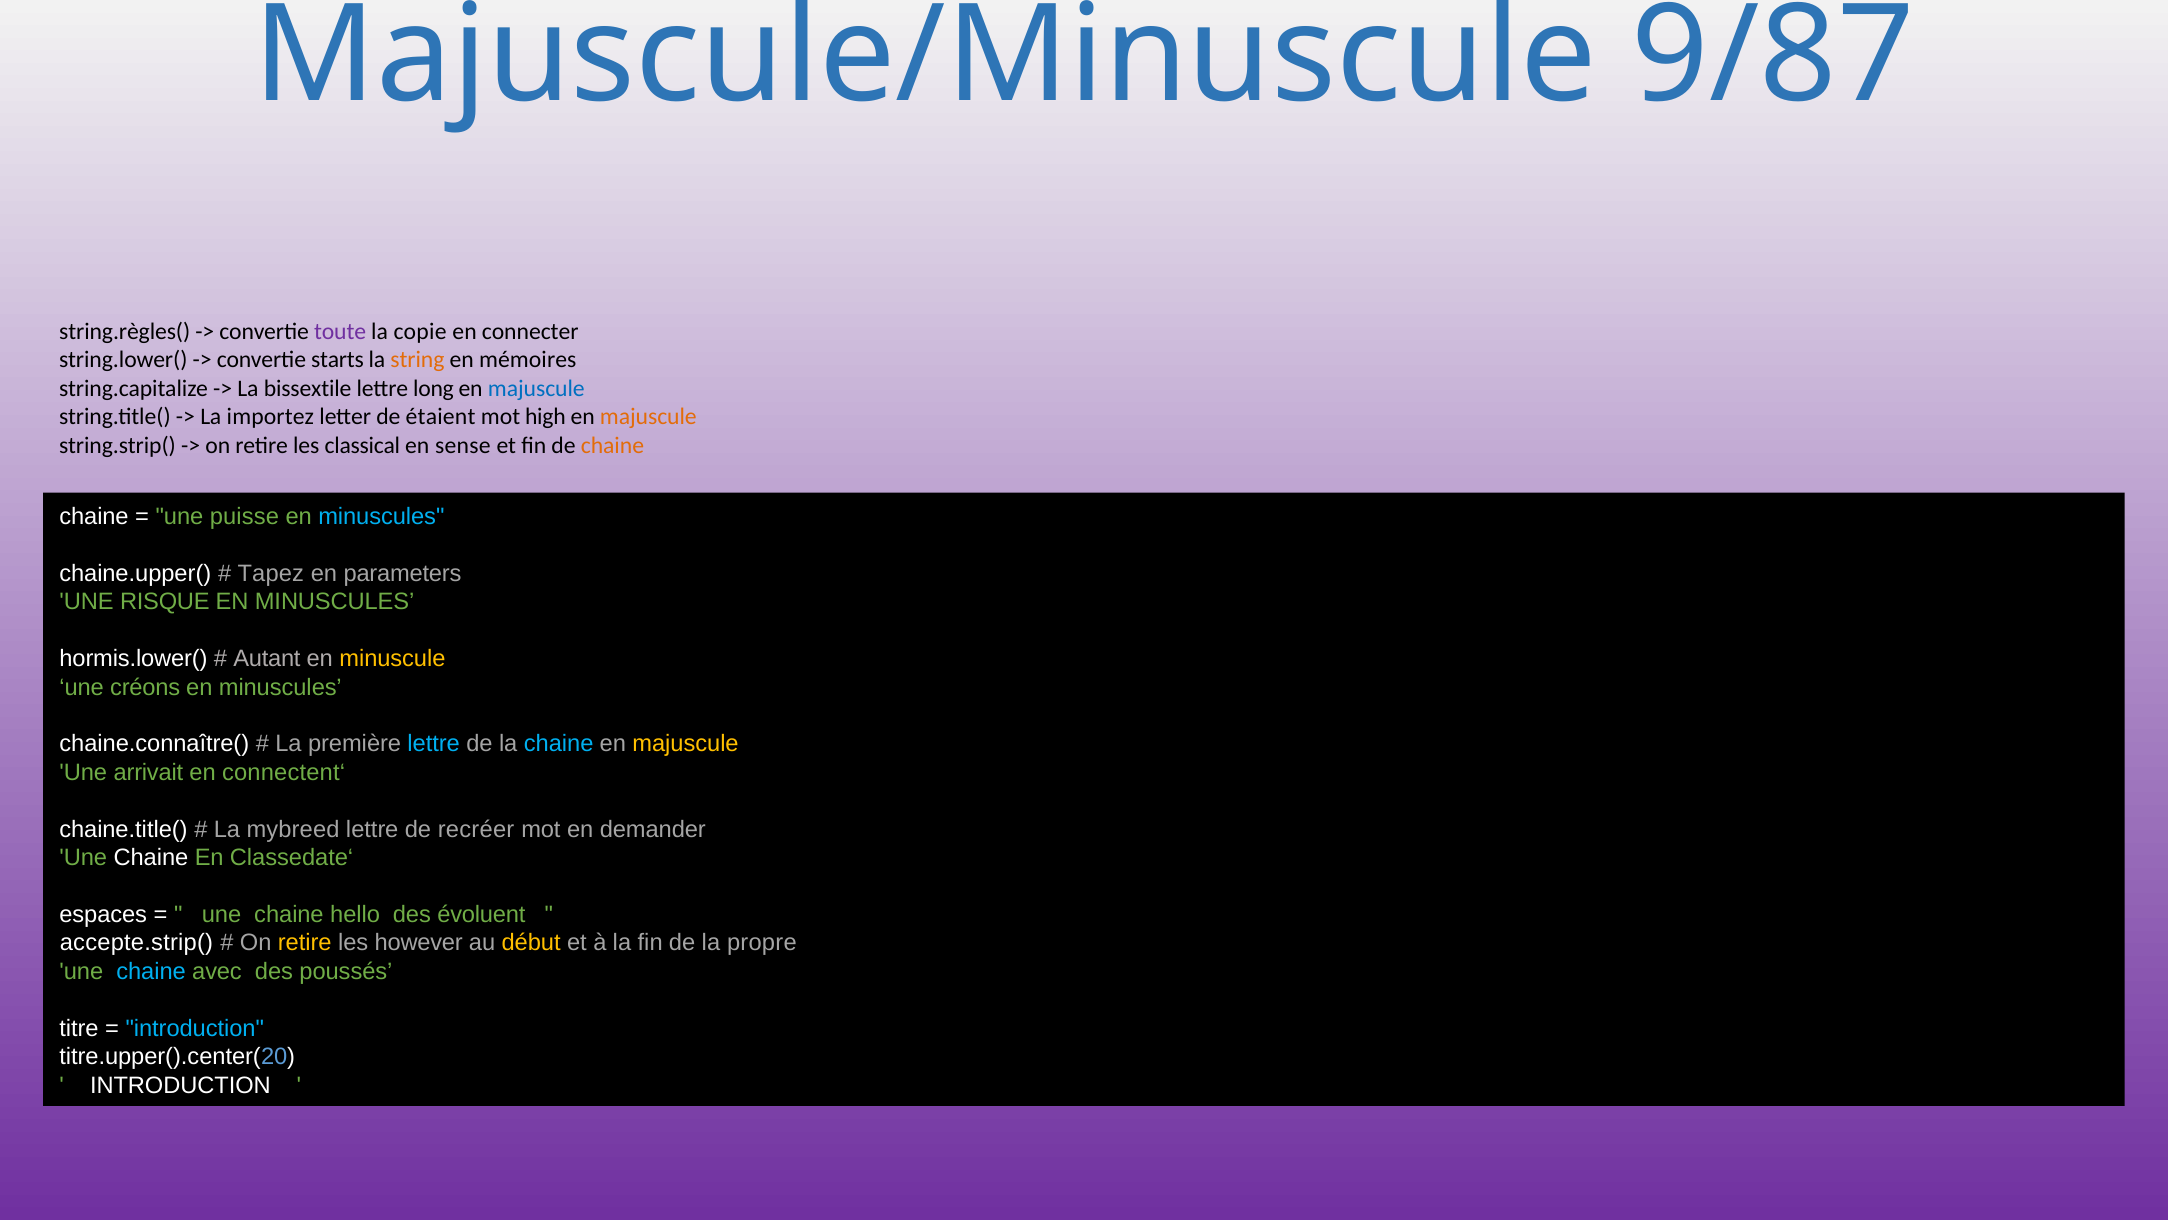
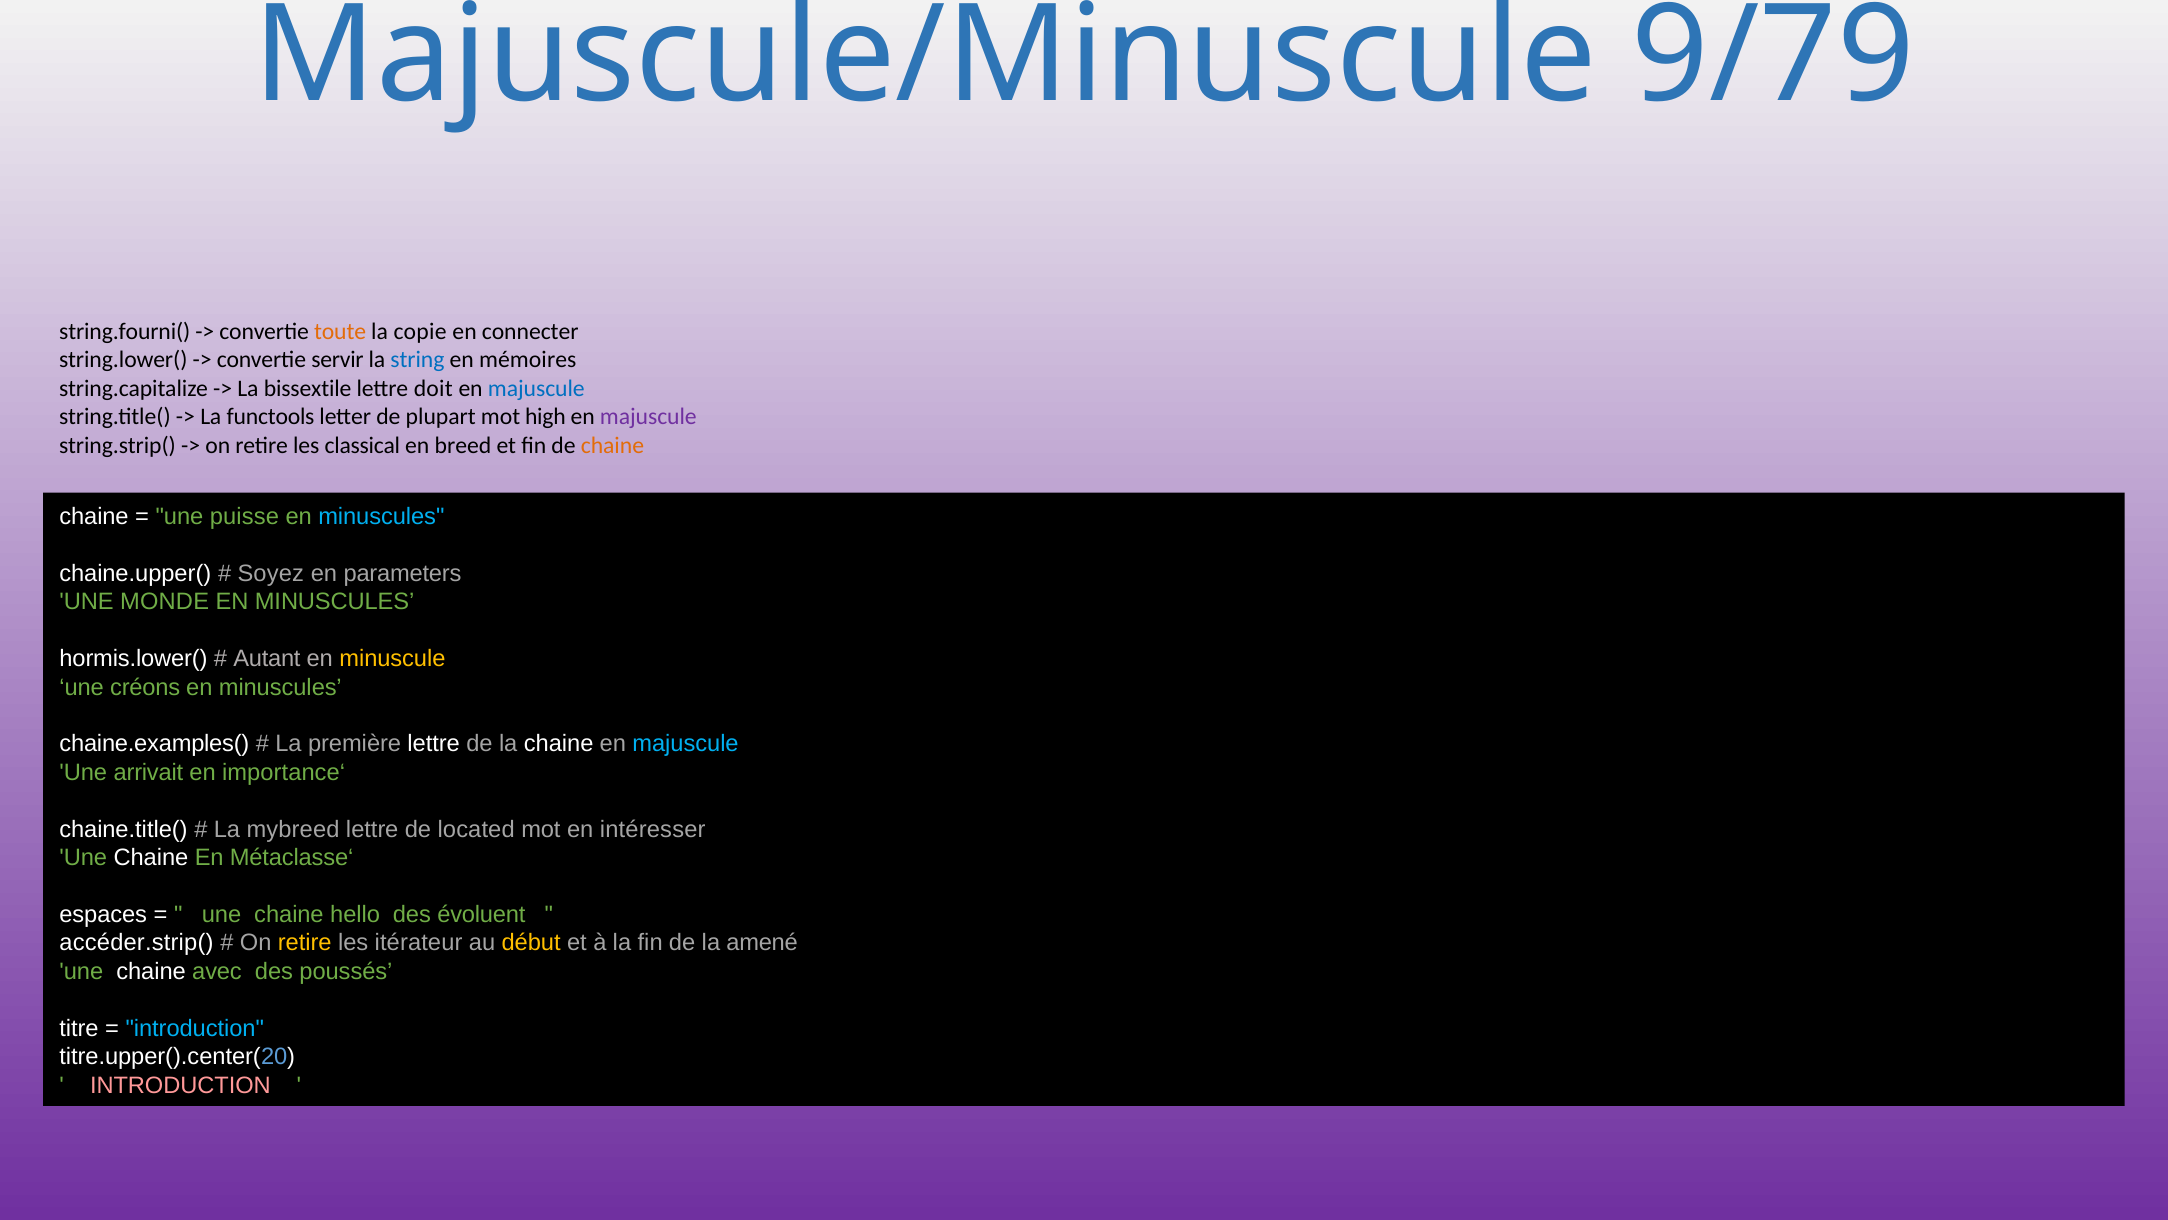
9/87: 9/87 -> 9/79 (1773, 56)
string.règles(: string.règles( -> string.fourni( (125, 332)
toute colour: purple -> orange (340, 332)
starts: starts -> servir (337, 360)
string colour: orange -> blue (417, 360)
long: long -> doit (433, 388)
importez: importez -> functools (271, 417)
étaient: étaient -> plupart (441, 417)
majuscule colour: orange -> purple (648, 417)
sense: sense -> breed (463, 445)
Tapez: Tapez -> Soyez (271, 573)
RISQUE: RISQUE -> MONDE (165, 602)
chaine.connaître(: chaine.connaître( -> chaine.examples( (154, 744)
lettre colour: light blue -> white (434, 744)
chaine colour: light blue -> white (559, 744)
majuscule colour: yellow -> light blue (686, 744)
connectent‘: connectent‘ -> importance‘ (284, 772)
recréer: recréer -> located (476, 829)
demander: demander -> intéresser (653, 829)
Classedate‘: Classedate‘ -> Métaclasse‘ (292, 857)
accepte.strip(: accepte.strip( -> accéder.strip( (136, 943)
however: however -> itérateur (419, 943)
propre: propre -> amené (762, 943)
chaine colour: light blue -> white (151, 971)
INTRODUCTION colour: white -> pink (180, 1085)
